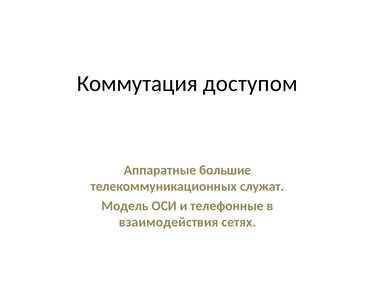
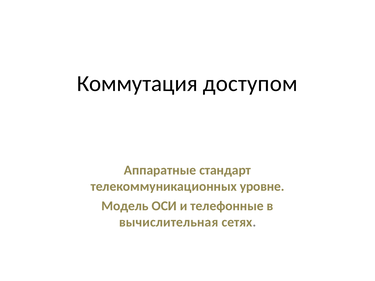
большие: большие -> стандарт (225, 170)
служат: служат -> уровне (262, 187)
взаимодействия: взаимодействия -> вычислительная (169, 222)
